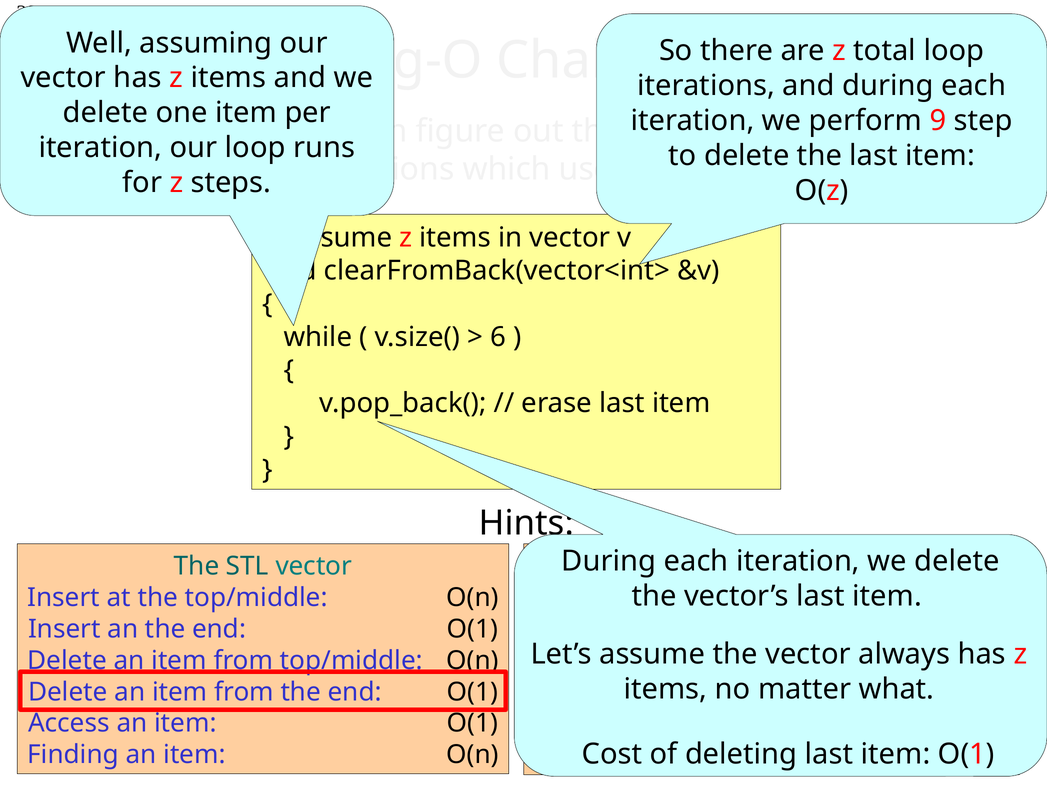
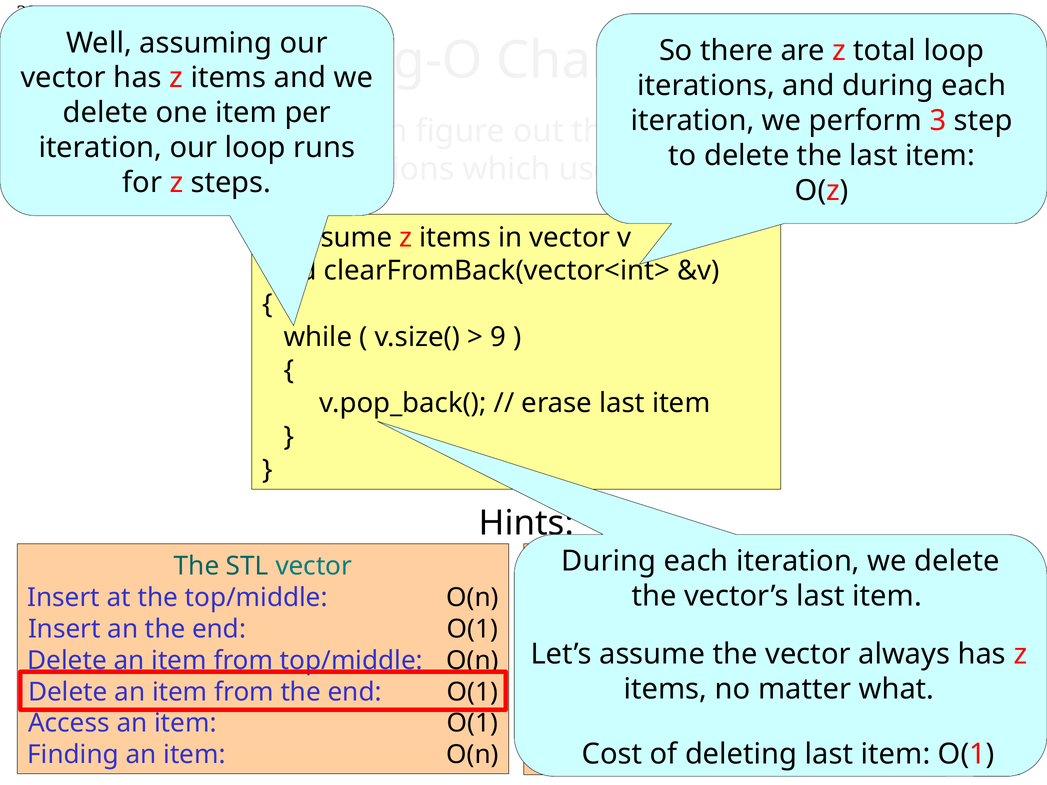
9: 9 -> 3 (938, 121)
6: 6 -> 9 (498, 337)
